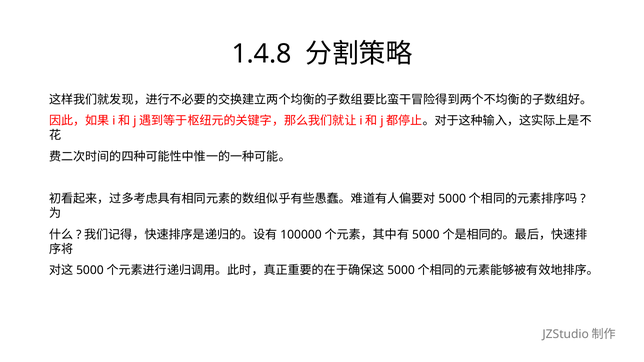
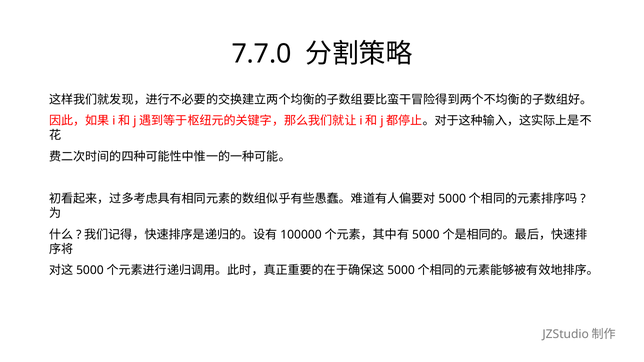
1.4.8: 1.4.8 -> 7.7.0 (262, 54)
